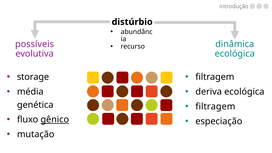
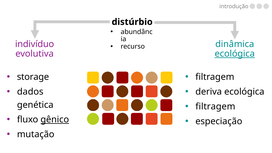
possíveis: possíveis -> indivíduo (35, 44)
ecológica underline: none -> present (235, 54)
média: média -> dados (30, 92)
